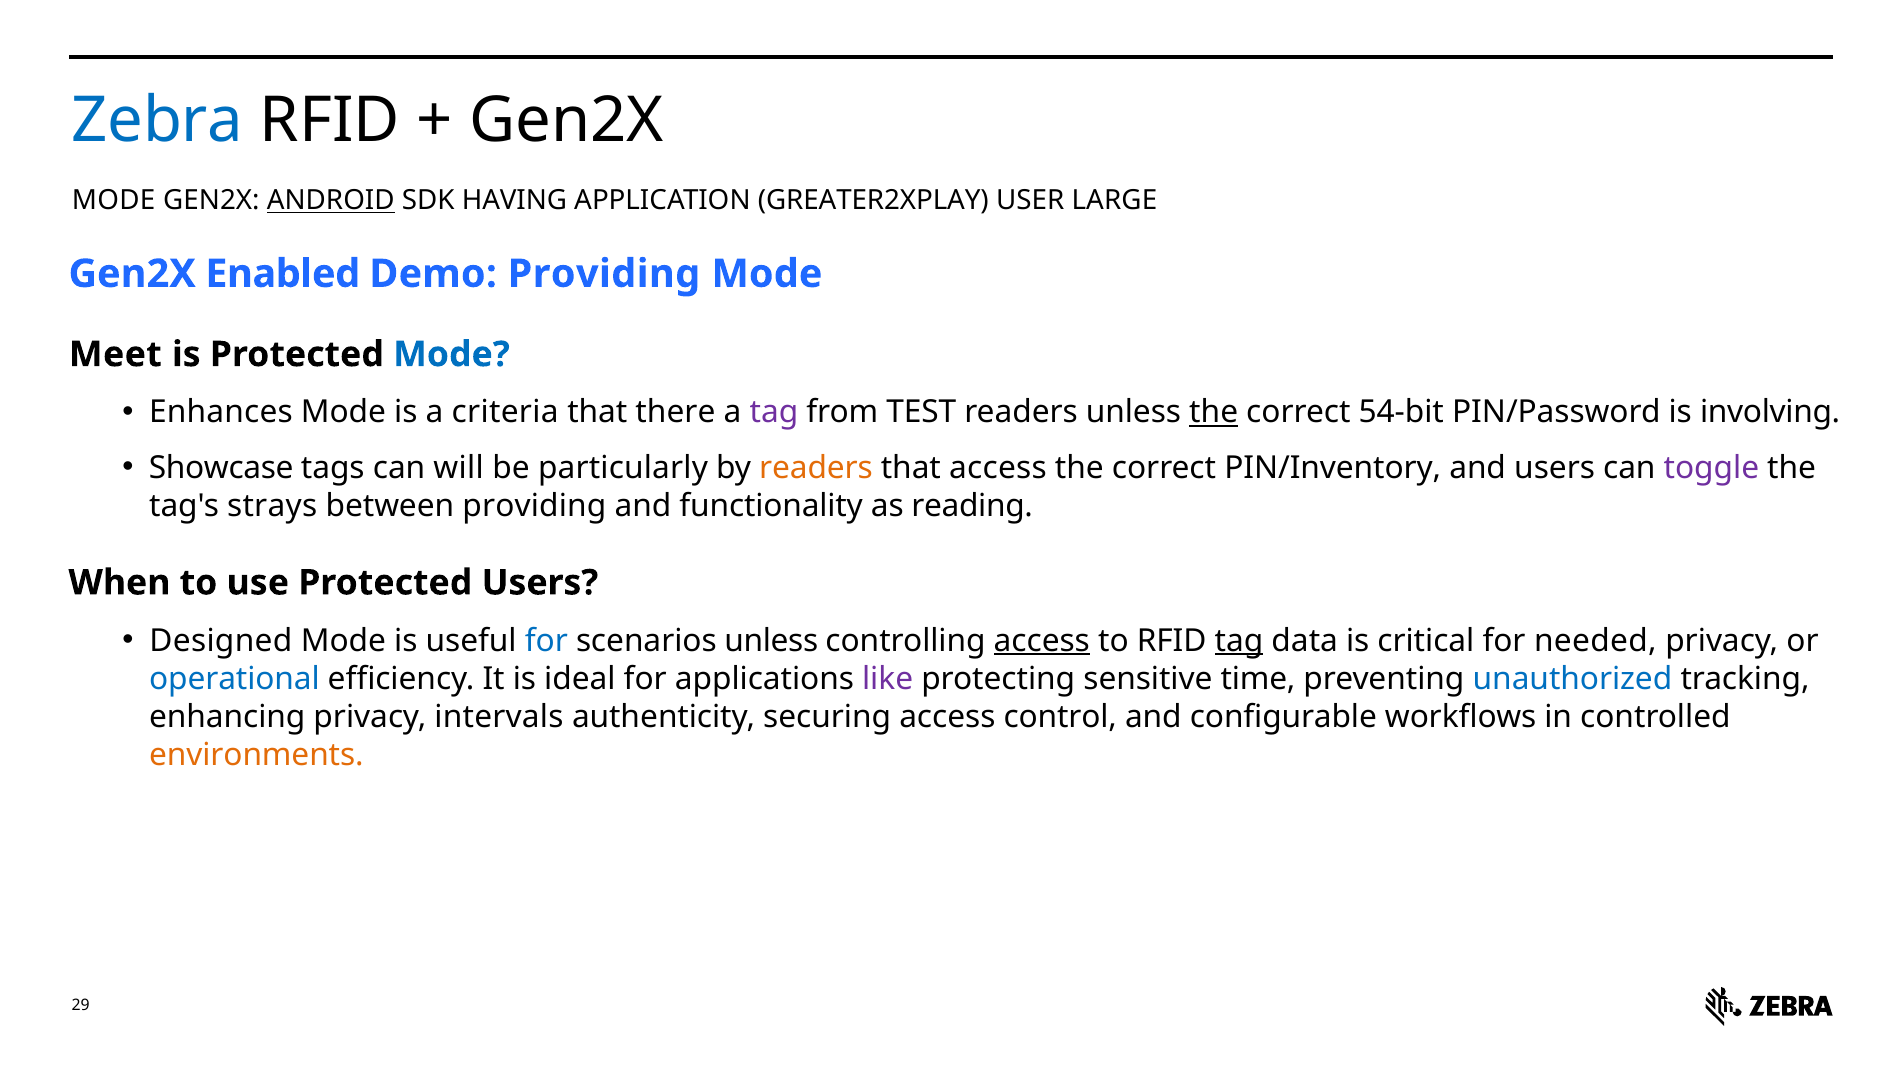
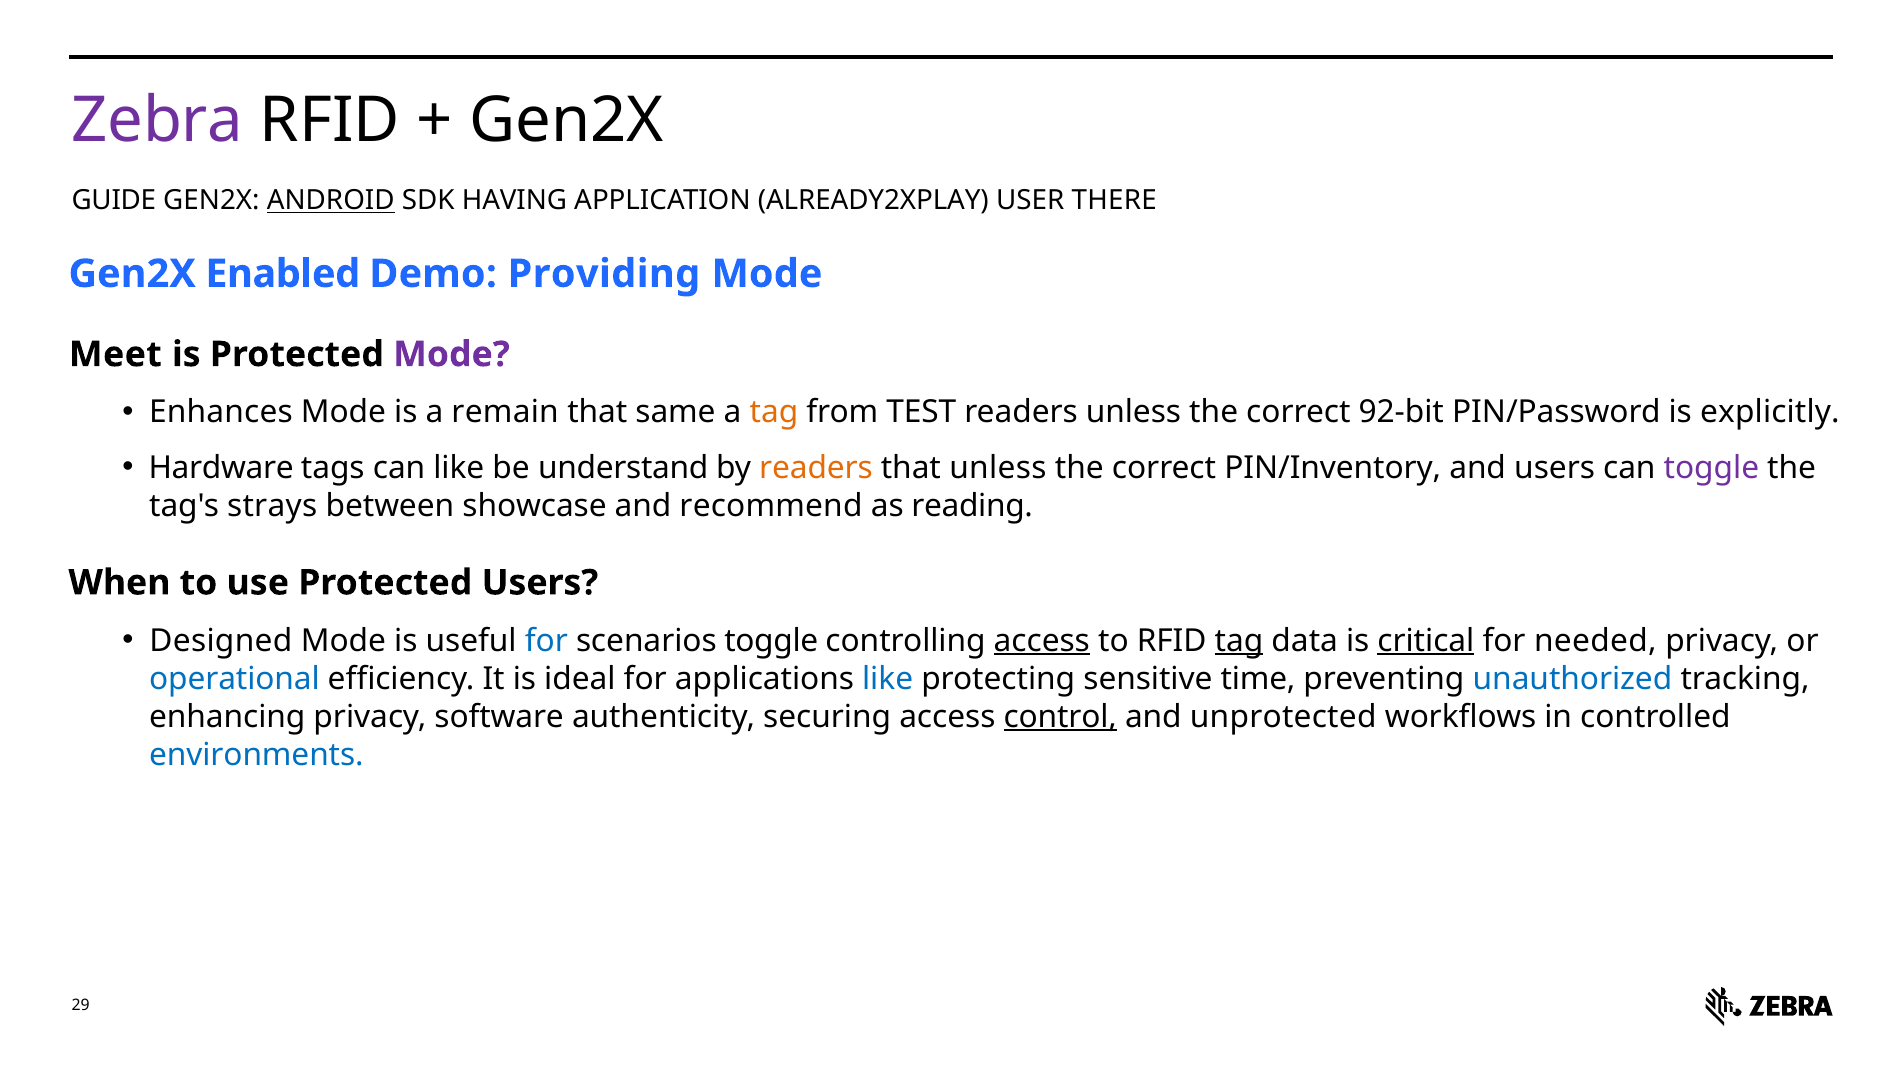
Zebra colour: blue -> purple (157, 121)
MODE: MODE -> GUIDE (114, 200)
GREATER2XPLAY: GREATER2XPLAY -> ALREADY2XPLAY (873, 200)
LARGE: LARGE -> THERE (1114, 200)
Mode colour: blue -> purple (451, 354)
criteria: criteria -> remain (505, 412)
there: there -> same (676, 412)
tag colour: purple -> orange (774, 412)
the underline: present -> none (1214, 412)
54-bit: 54-bit -> 92-bit (1401, 412)
involving: involving -> explicitly (1770, 412)
Showcase: Showcase -> Hardware (221, 468)
can will: will -> like (459, 468)
particularly: particularly -> understand (623, 468)
that access: access -> unless (998, 468)
between providing: providing -> showcase (535, 506)
functionality: functionality -> recommend (771, 506)
scenarios unless: unless -> toggle (771, 641)
critical underline: none -> present (1426, 641)
like colour: purple -> blue (888, 679)
intervals: intervals -> software (499, 717)
control underline: none -> present (1060, 717)
configurable: configurable -> unprotected (1283, 717)
environments colour: orange -> blue (256, 755)
